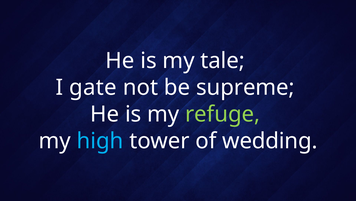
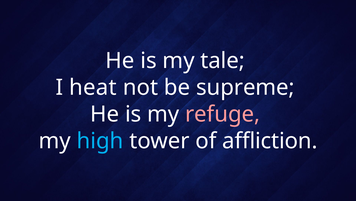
gate: gate -> heat (93, 87)
refuge colour: light green -> pink (223, 114)
wedding: wedding -> affliction (270, 141)
